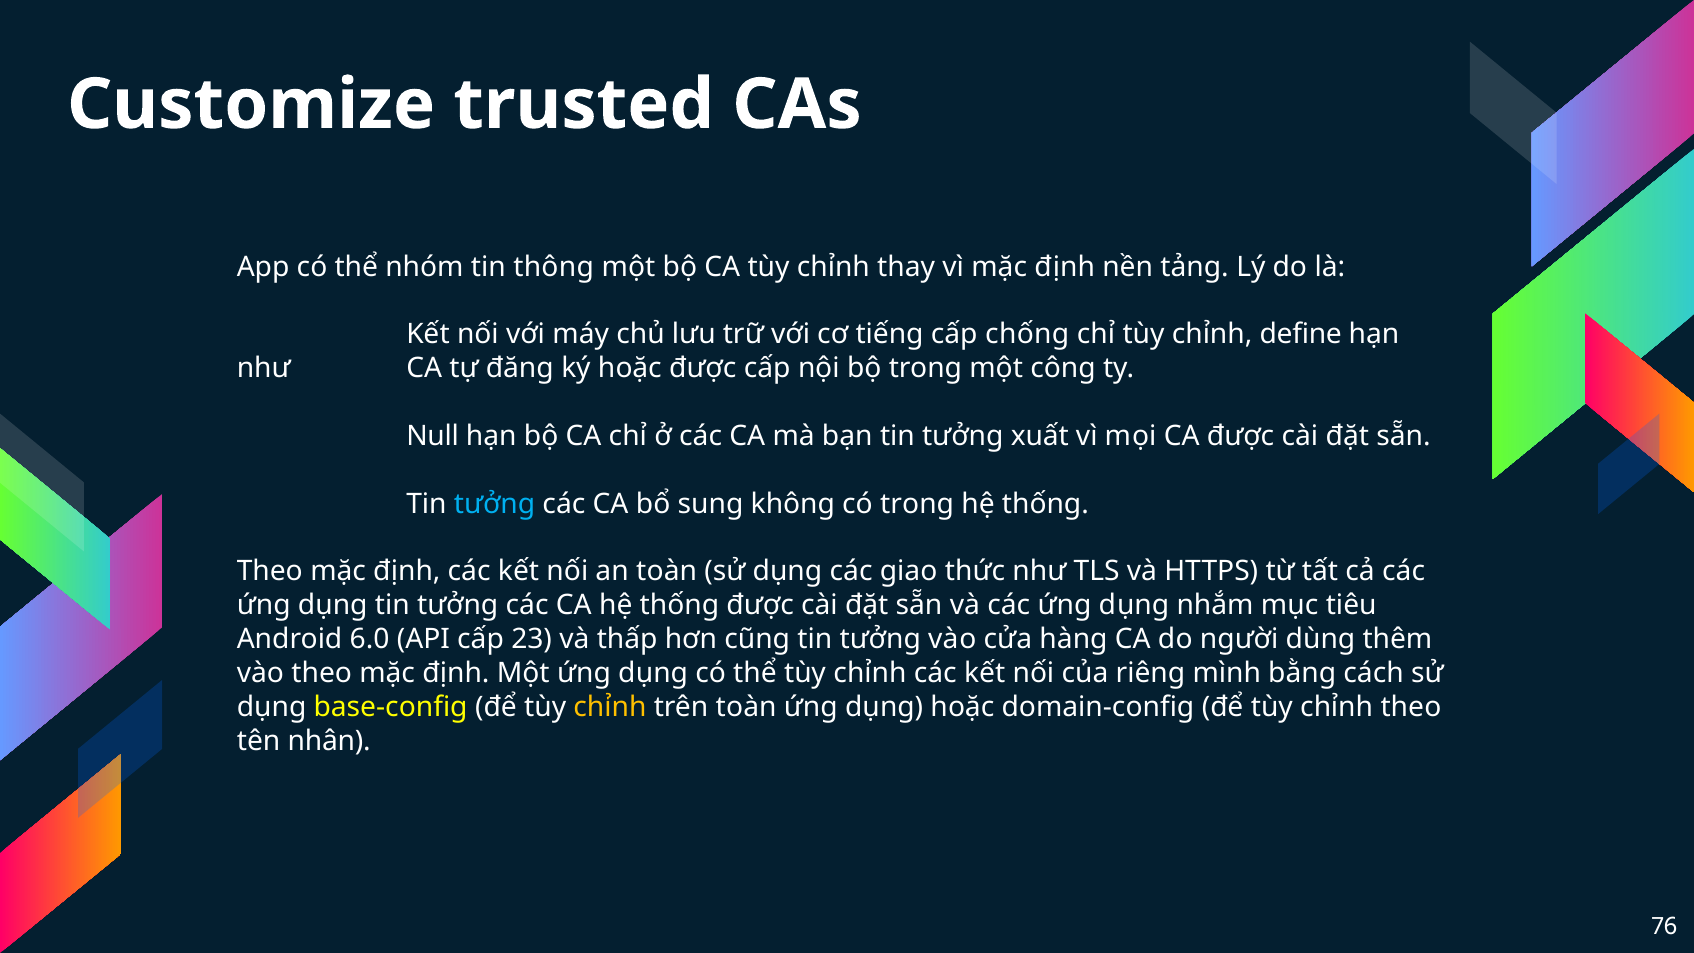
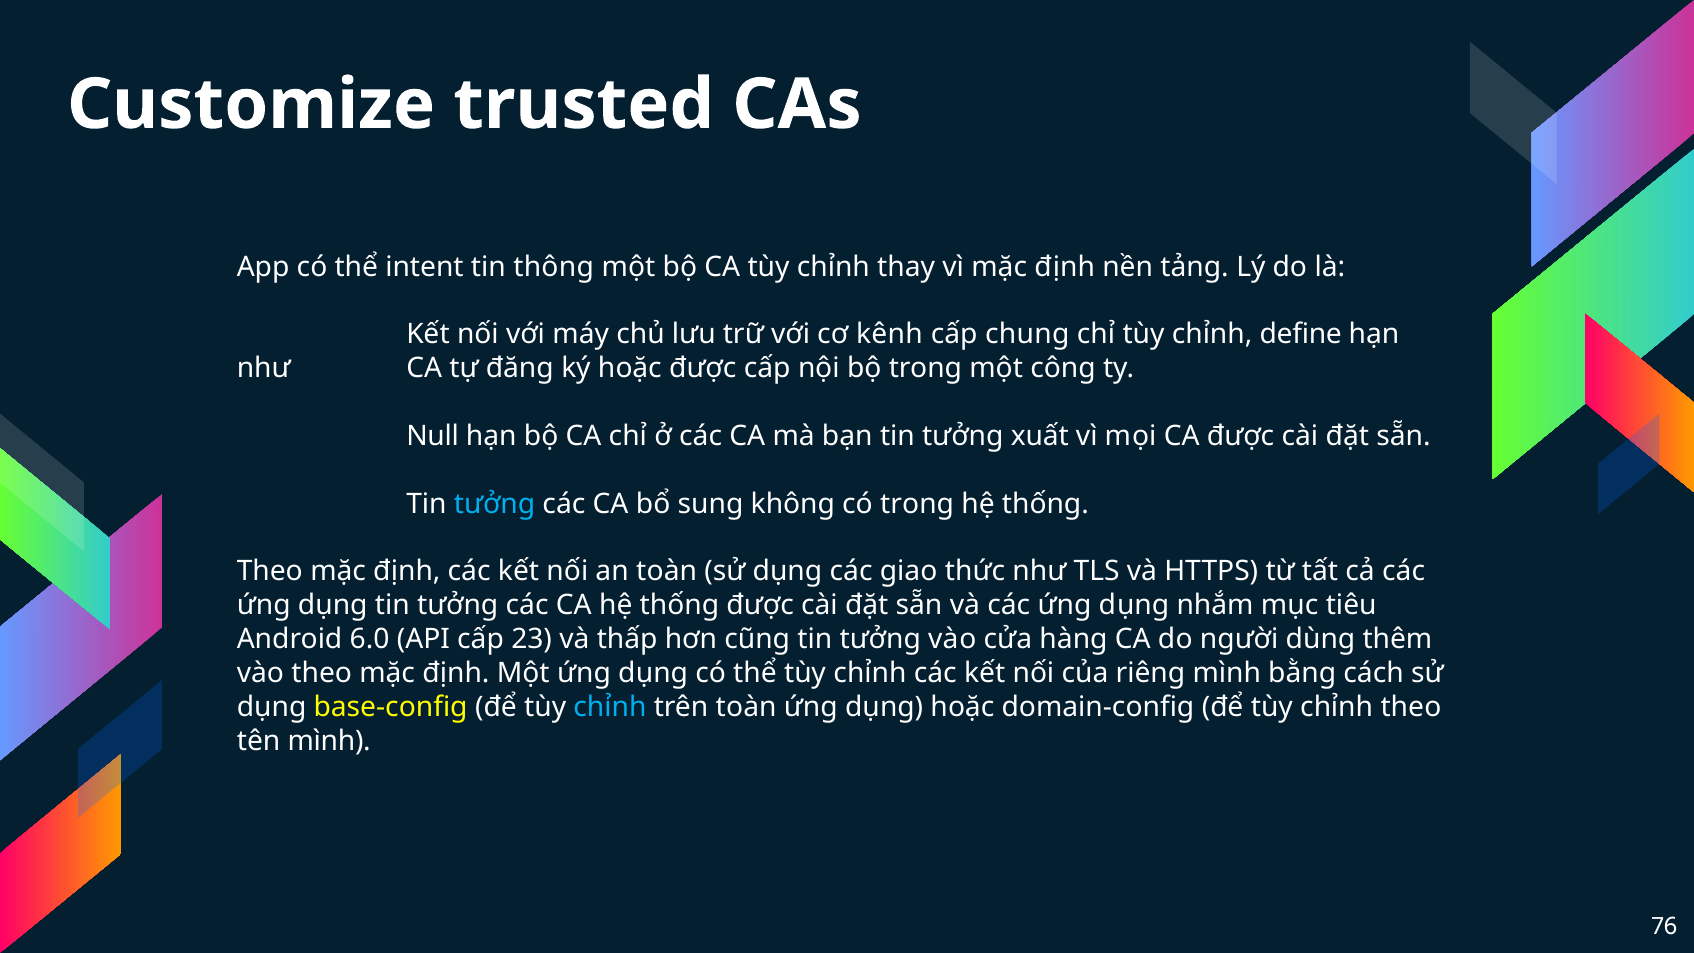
nhóm: nhóm -> intent (424, 267)
tiếng: tiếng -> kênh (889, 334)
chống: chống -> chung (1027, 334)
chỉnh colour: yellow -> light blue (610, 707)
tên nhân: nhân -> mình (329, 741)
